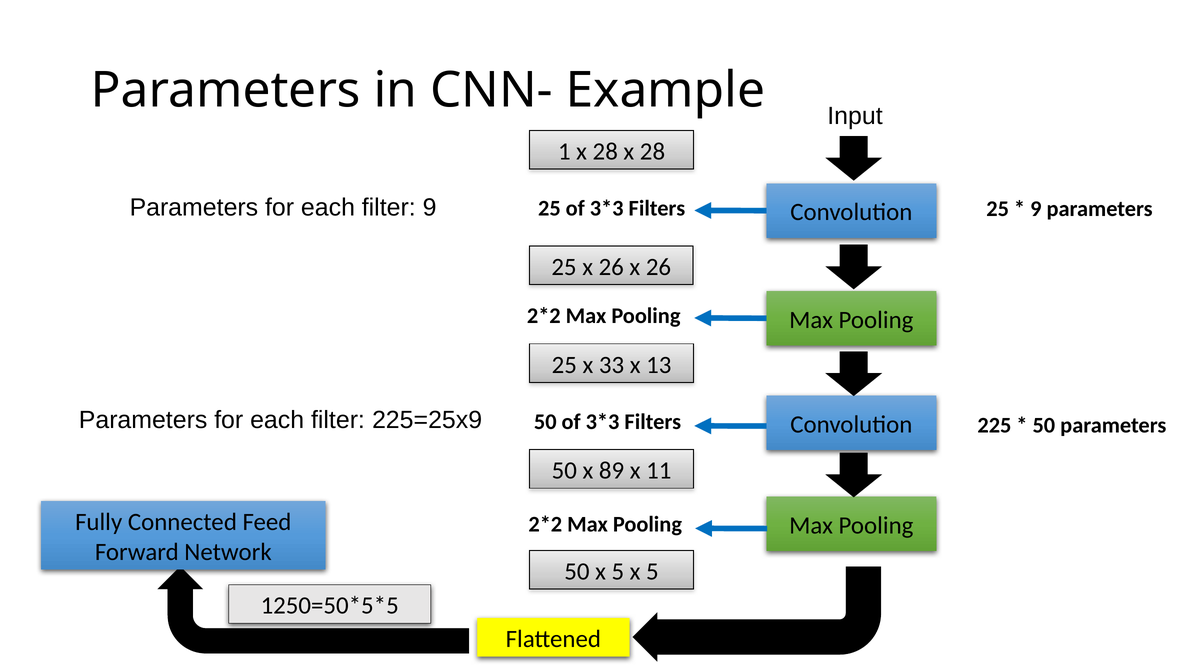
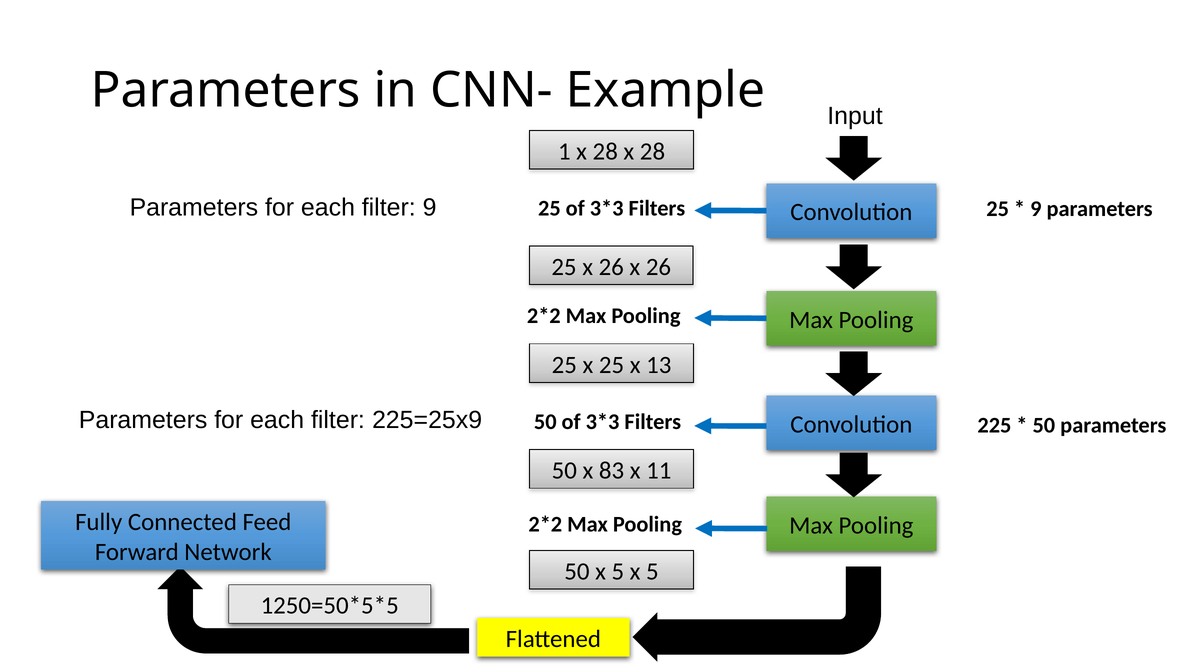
x 33: 33 -> 25 (612, 365)
89: 89 -> 83 (612, 471)
